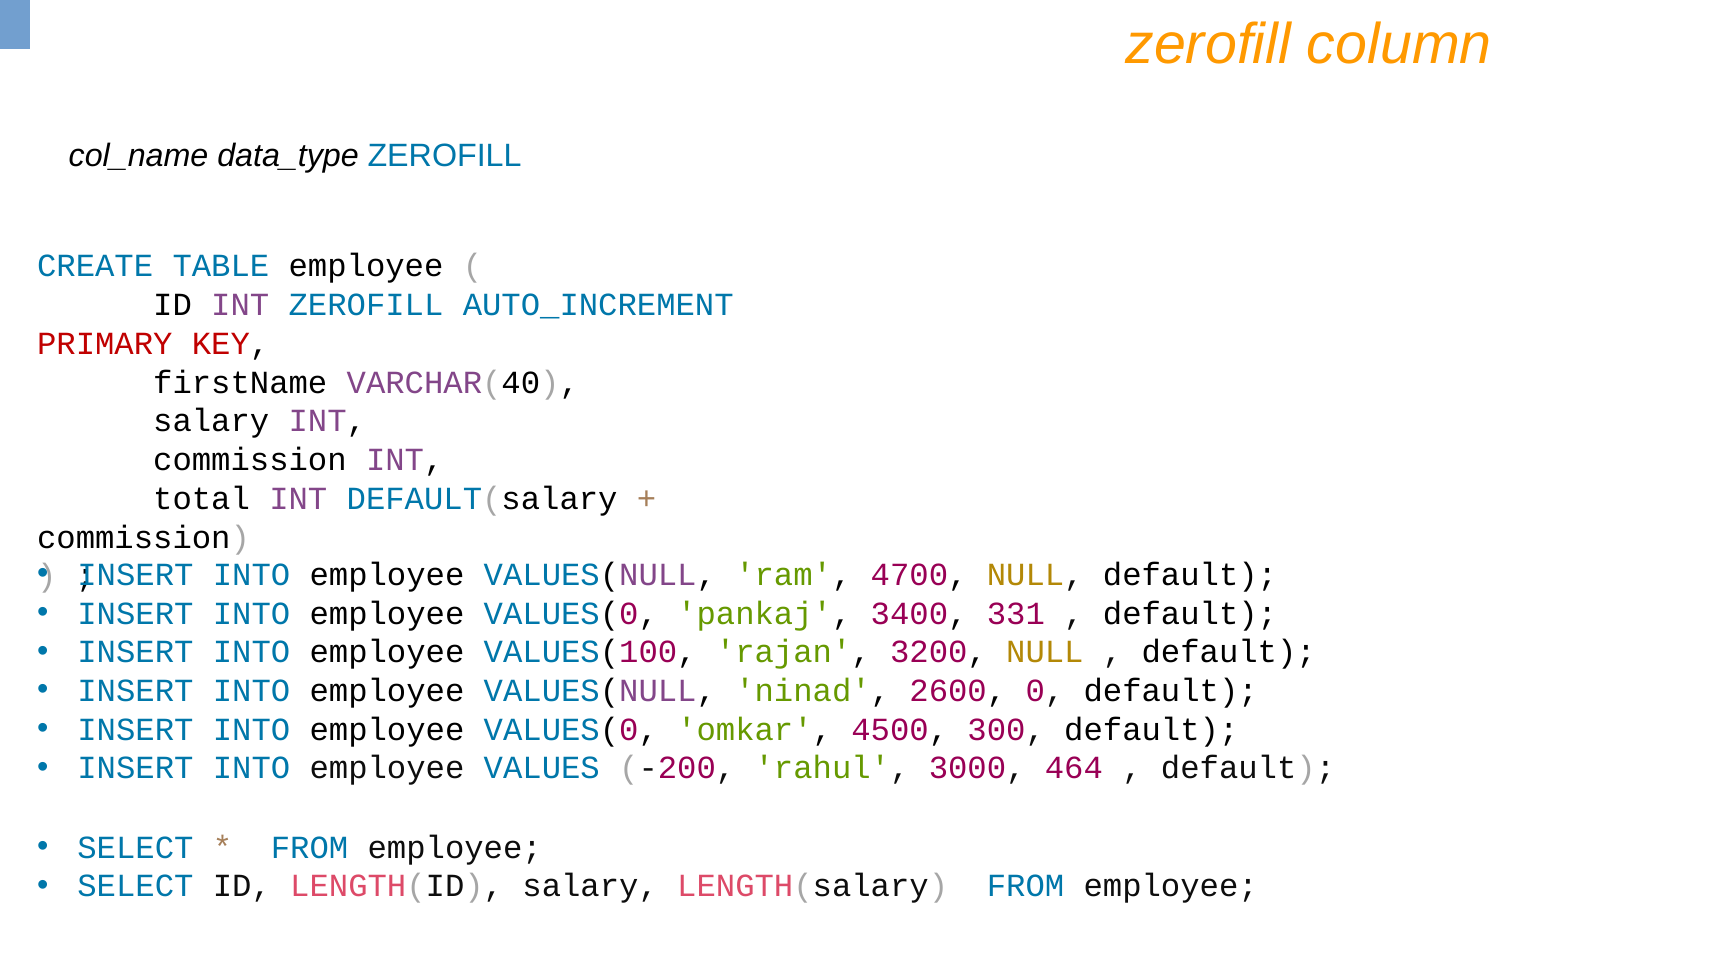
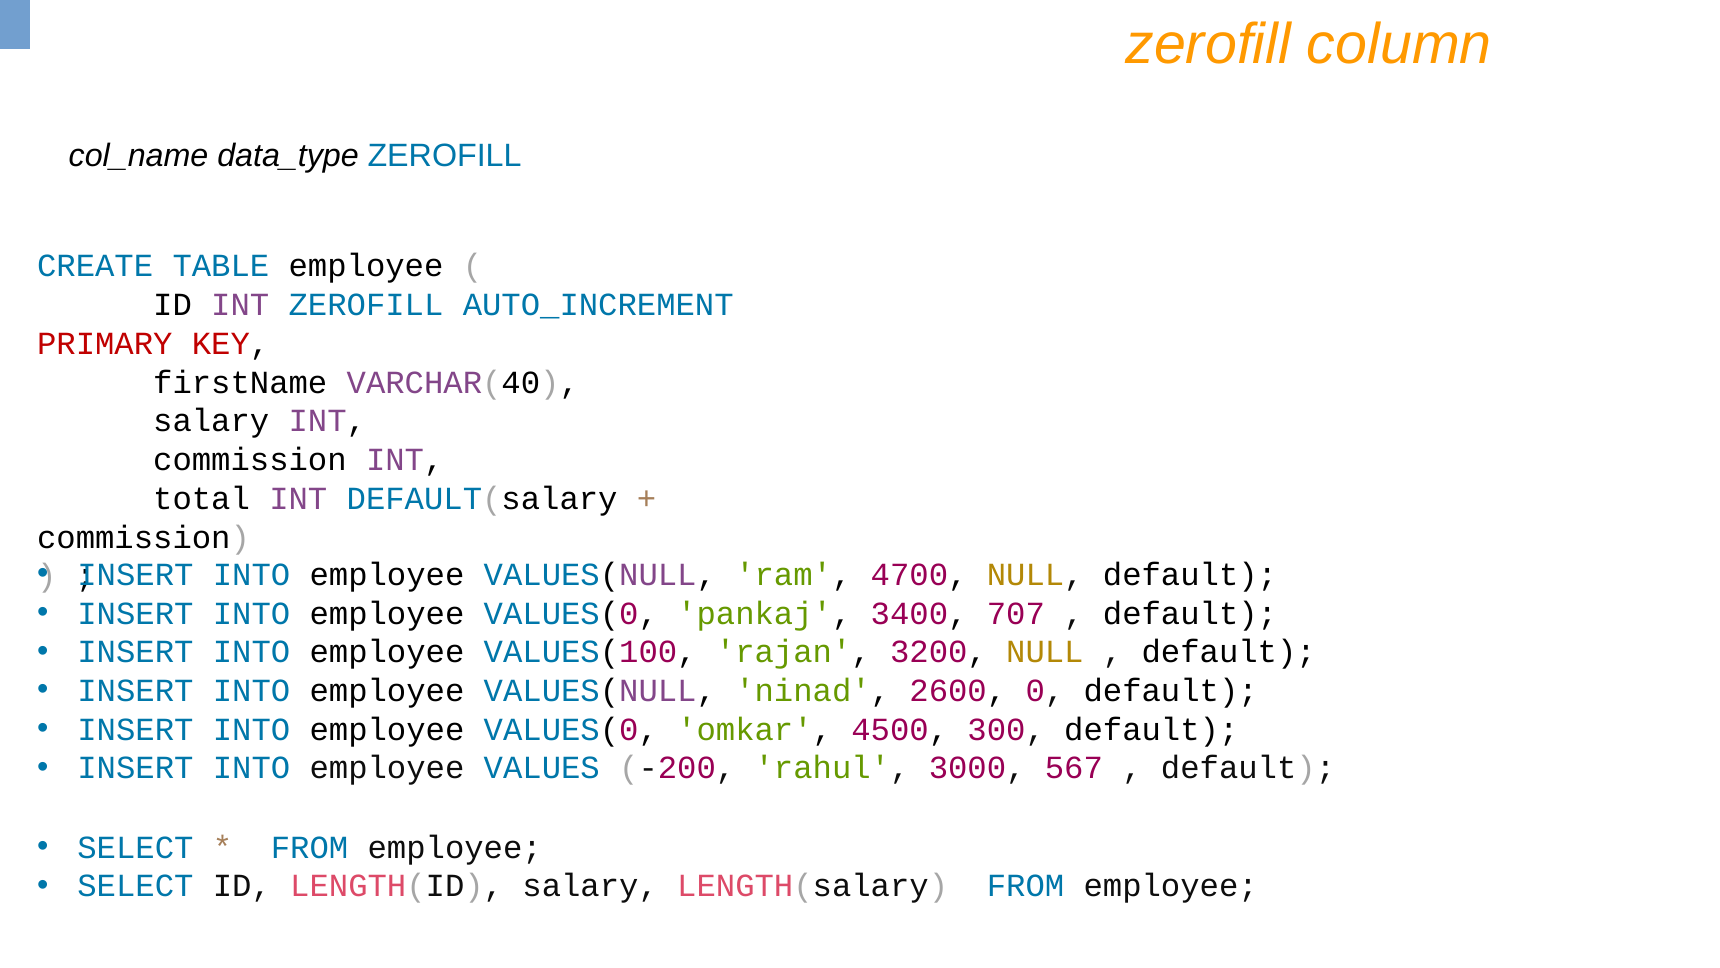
331: 331 -> 707 (1016, 613)
464: 464 -> 567 (1074, 768)
